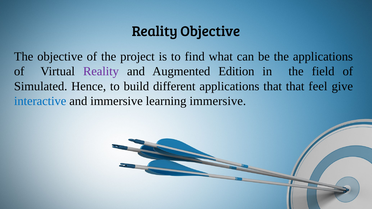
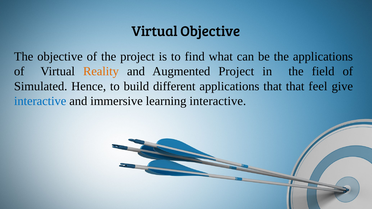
Reality: Reality -> Virtual (155, 32)
Reality colour: purple -> orange (101, 71)
Augmented Edition: Edition -> Project (236, 71)
learning immersive: immersive -> interactive (218, 101)
